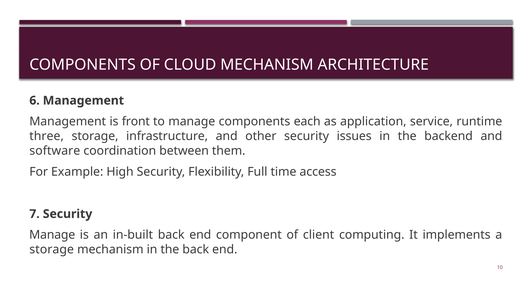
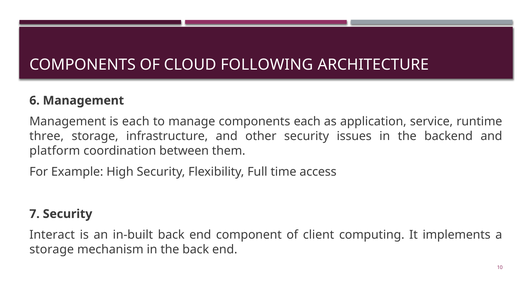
CLOUD MECHANISM: MECHANISM -> FOLLOWING (267, 65)
is front: front -> each (136, 122)
software: software -> platform (55, 151)
Manage: Manage -> Interact (52, 235)
